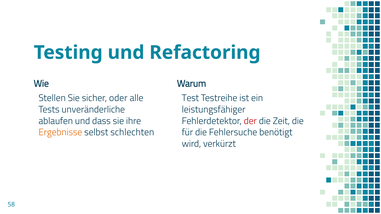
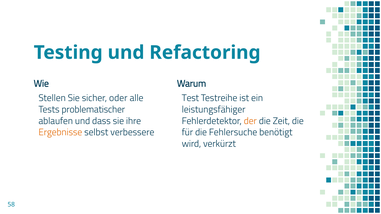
unveränderliche: unveränderliche -> problematischer (93, 110)
der colour: red -> orange (250, 121)
schlechten: schlechten -> verbessere (132, 133)
